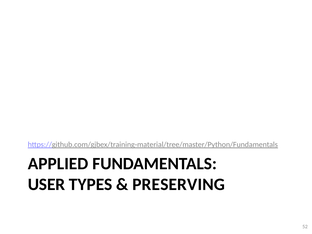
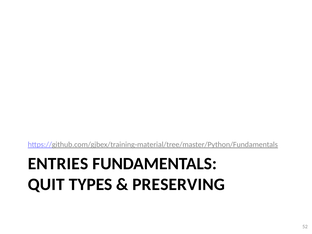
APPLIED: APPLIED -> ENTRIES (58, 164)
USER: USER -> QUIT (46, 184)
